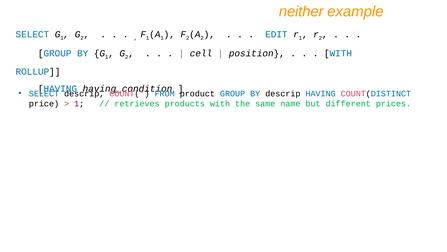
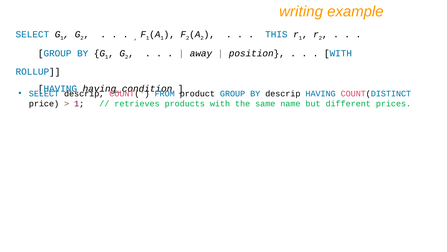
neither: neither -> writing (301, 12)
EDIT: EDIT -> THIS (276, 34)
cell: cell -> away (201, 53)
